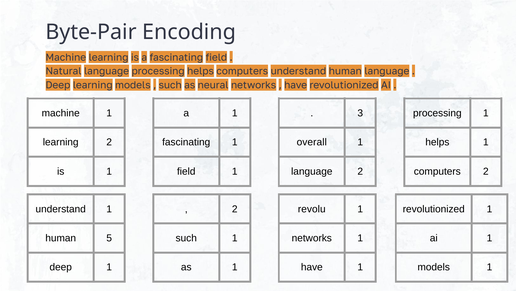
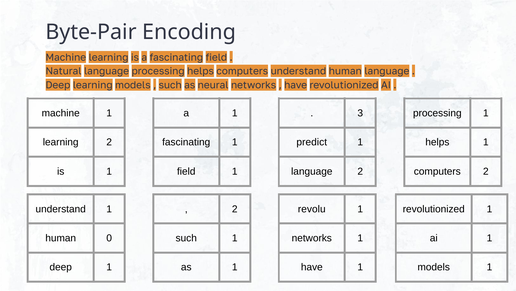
overall: overall -> predict (312, 142)
5: 5 -> 0 (109, 238)
